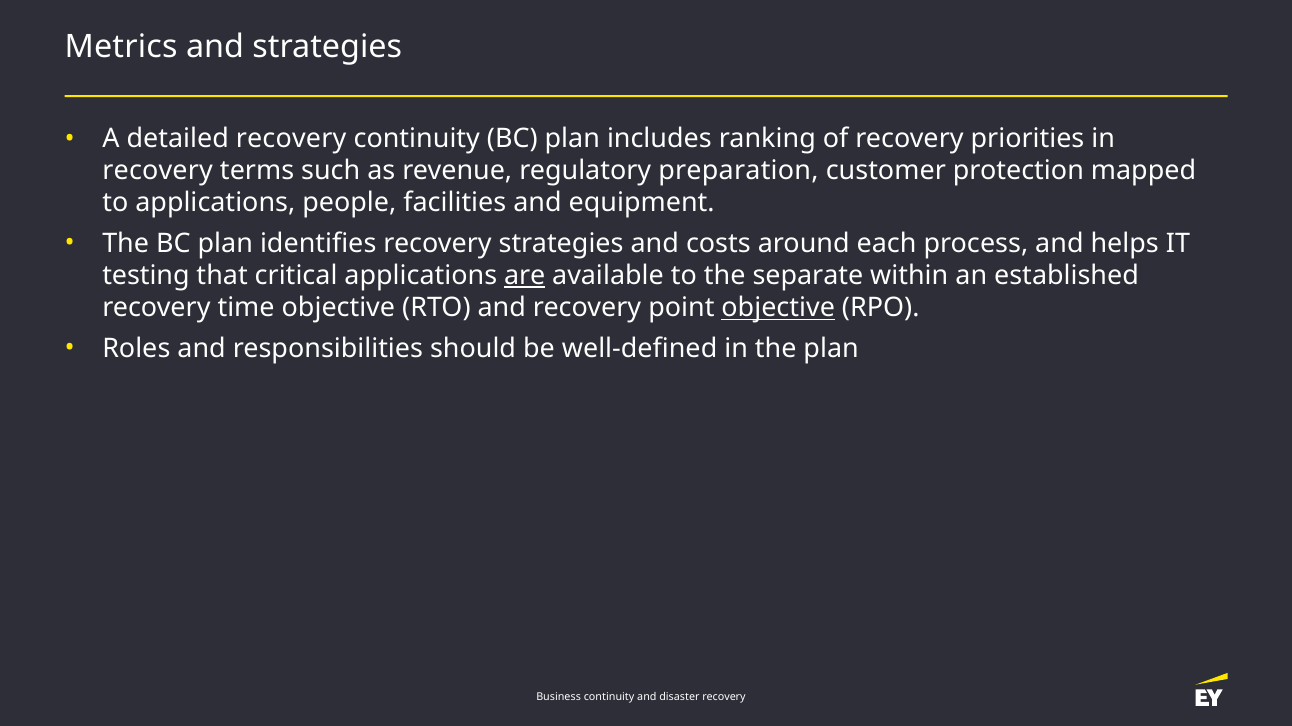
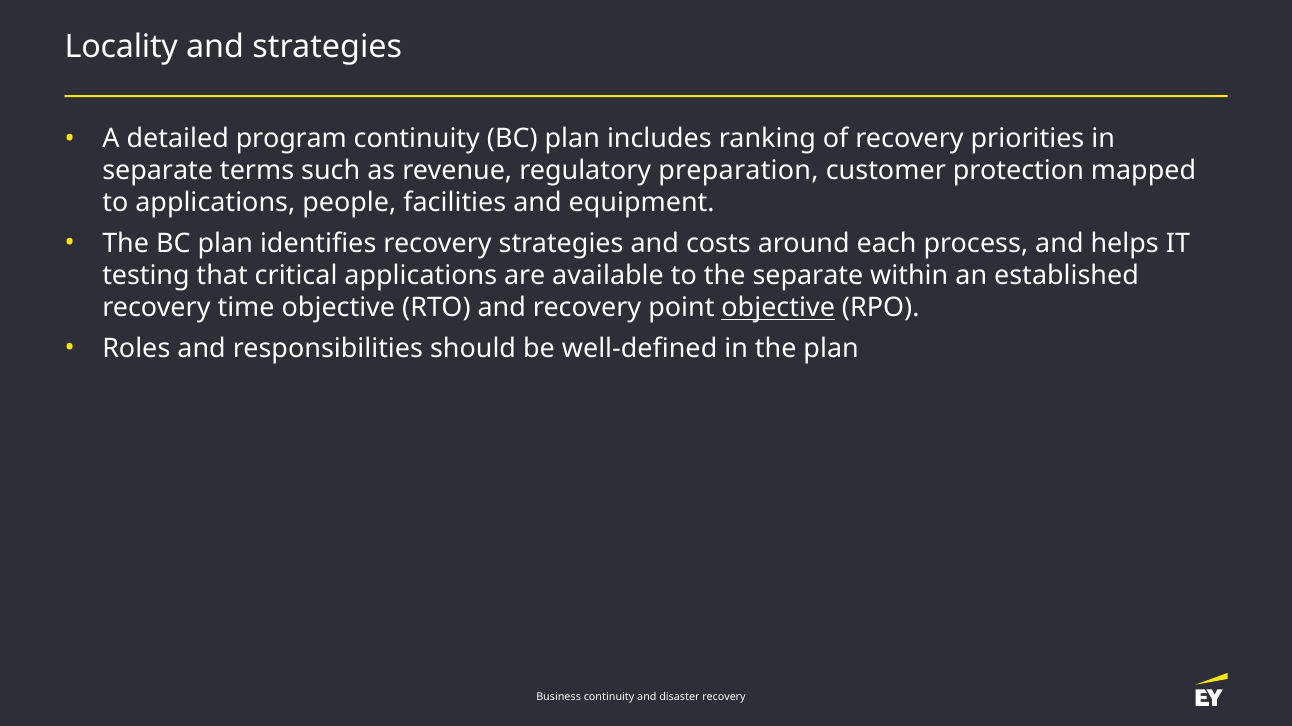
Metrics: Metrics -> Locality (121, 47)
detailed recovery: recovery -> program (291, 139)
recovery: recovery -> separate (158, 171)
are underline: present -> none (525, 276)
